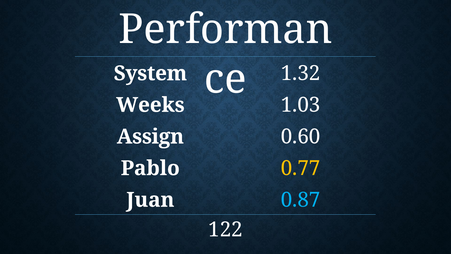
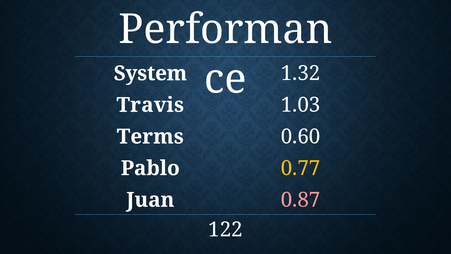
Weeks: Weeks -> Travis (150, 105)
Assign: Assign -> Terms (150, 137)
0.87 colour: light blue -> pink (301, 200)
